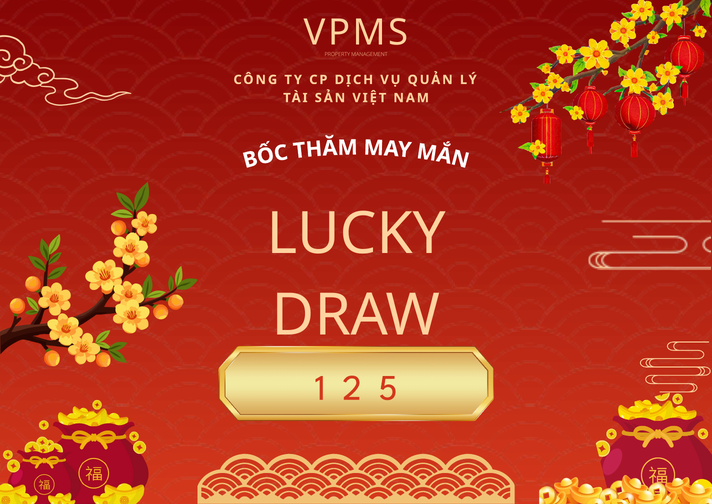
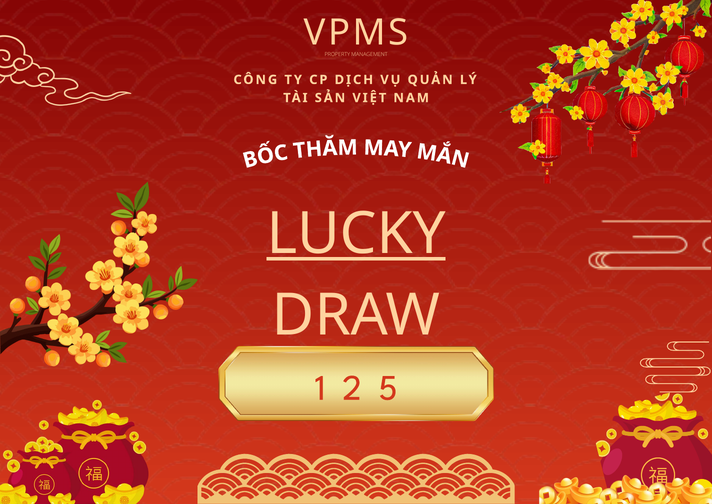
LUCKY underline: none -> present (356, 234)
